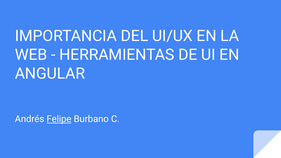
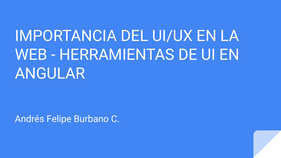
Felipe underline: present -> none (59, 119)
